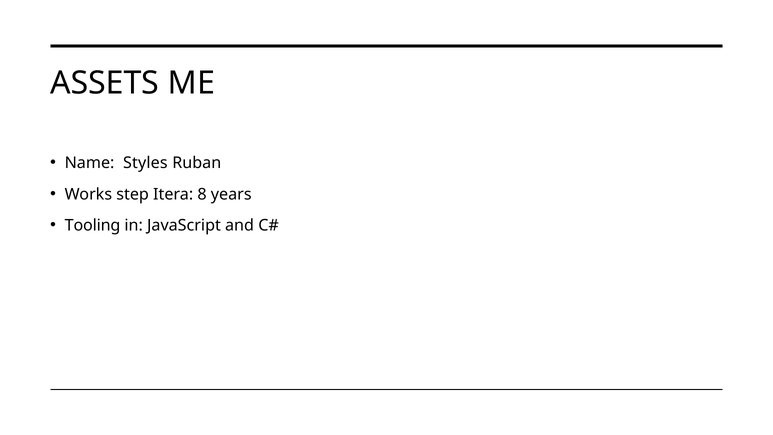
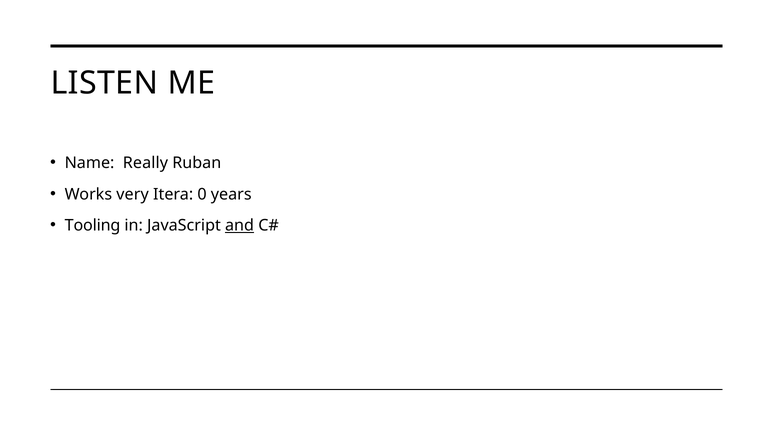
ASSETS: ASSETS -> LISTEN (104, 83)
Styles: Styles -> Really (145, 163)
step: step -> very (133, 194)
8: 8 -> 0 (202, 194)
and underline: none -> present (240, 225)
